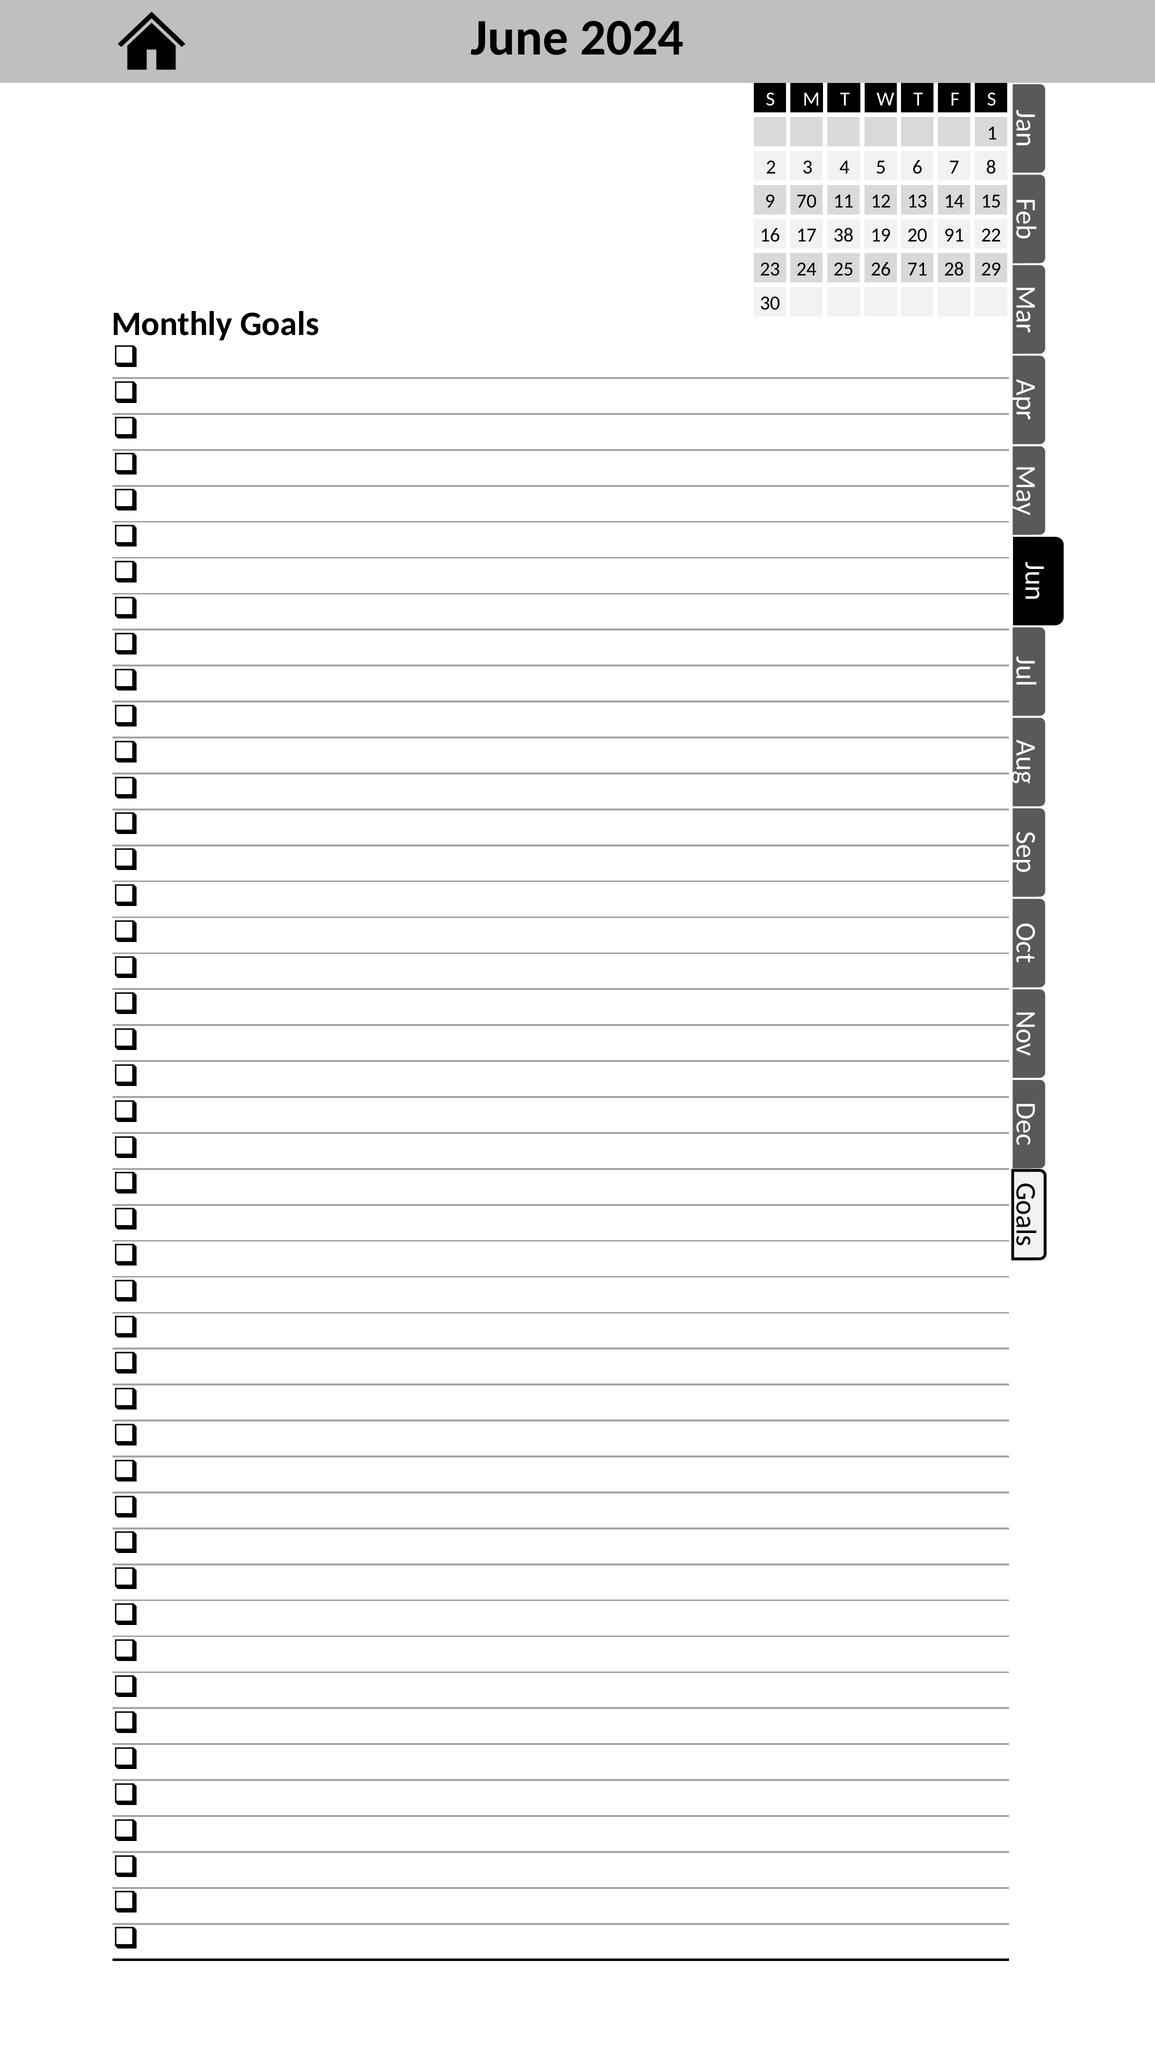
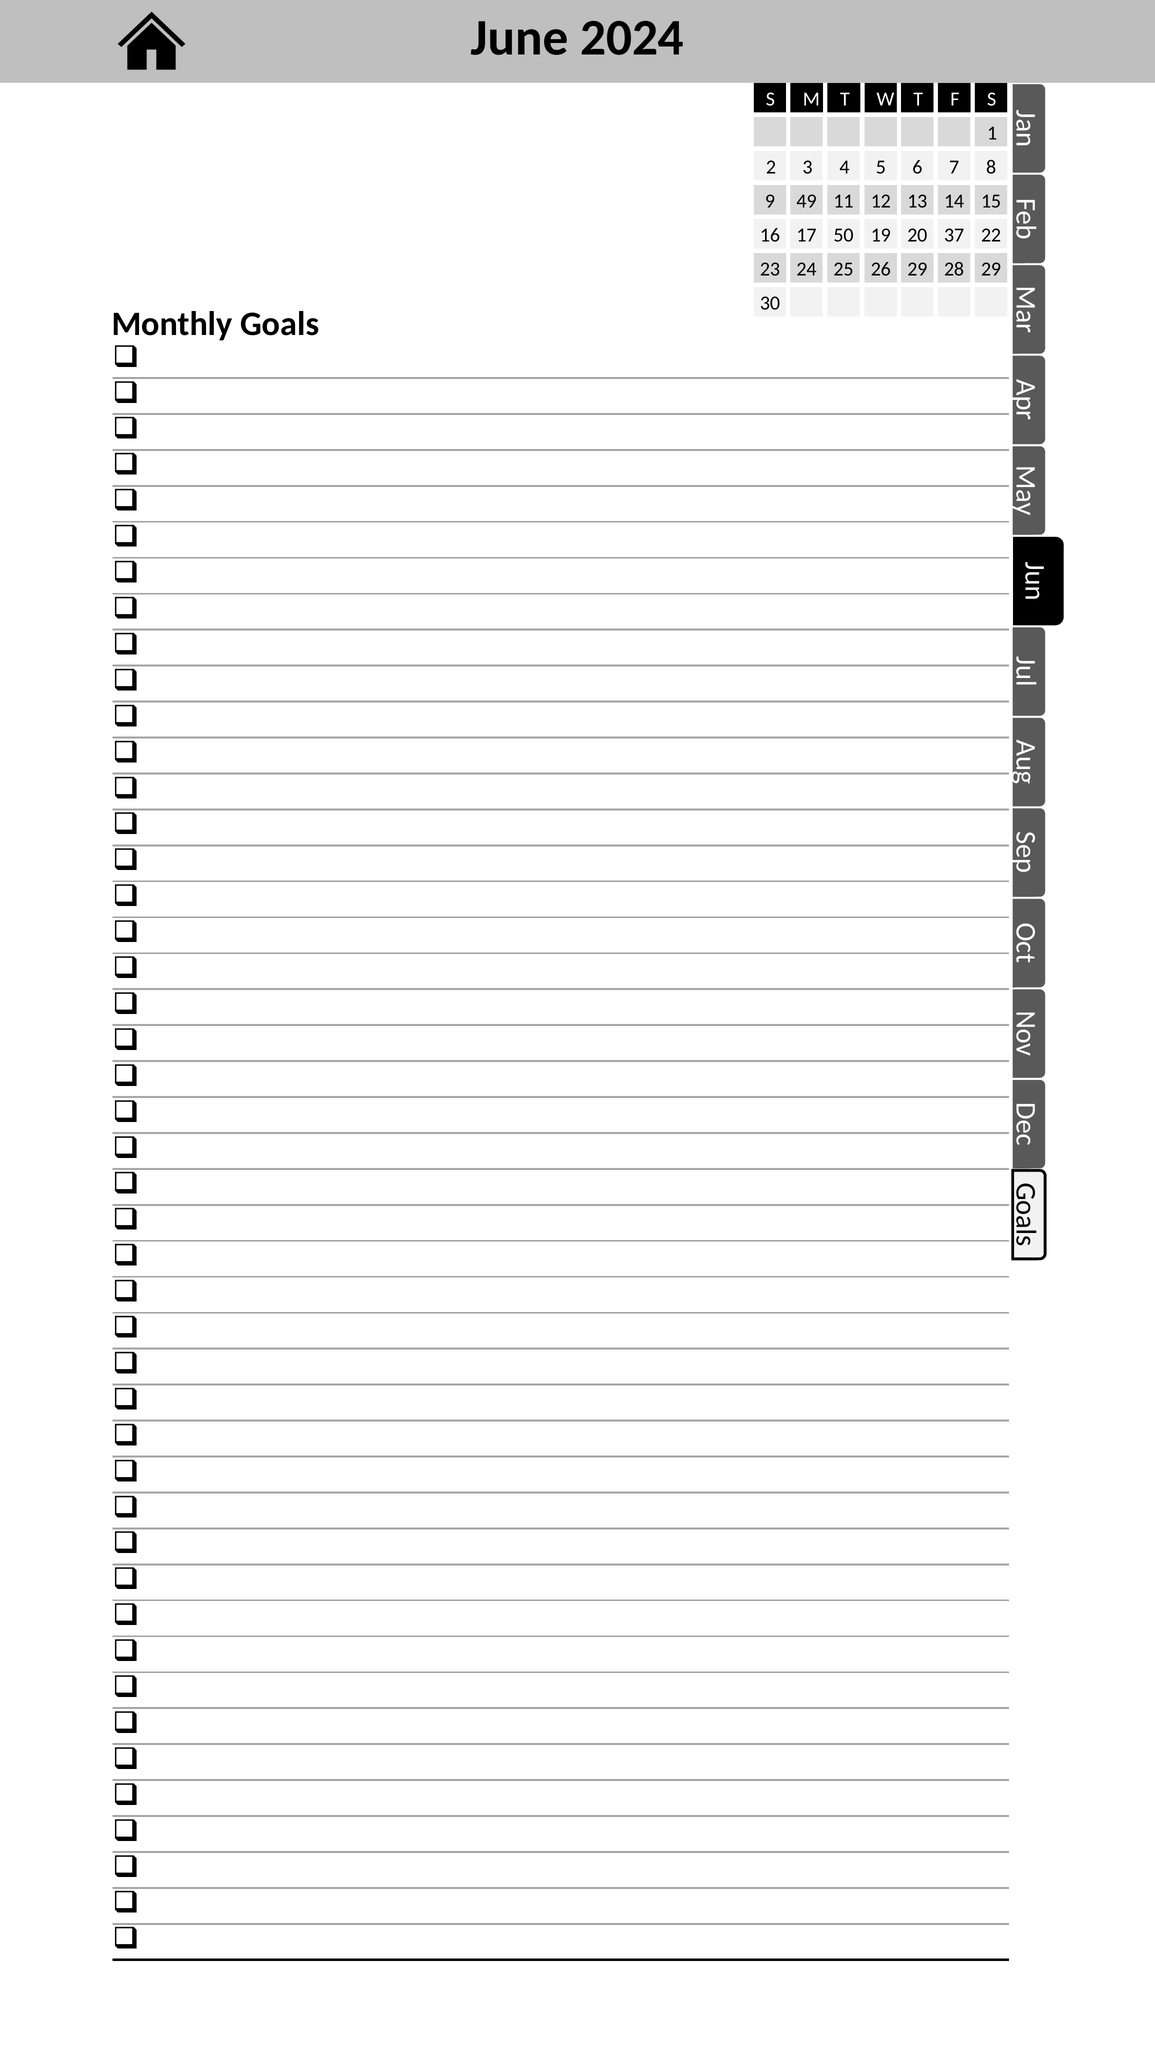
70: 70 -> 49 (807, 201)
38: 38 -> 50 (844, 235)
91: 91 -> 37 (954, 235)
26 71: 71 -> 29 (917, 269)
